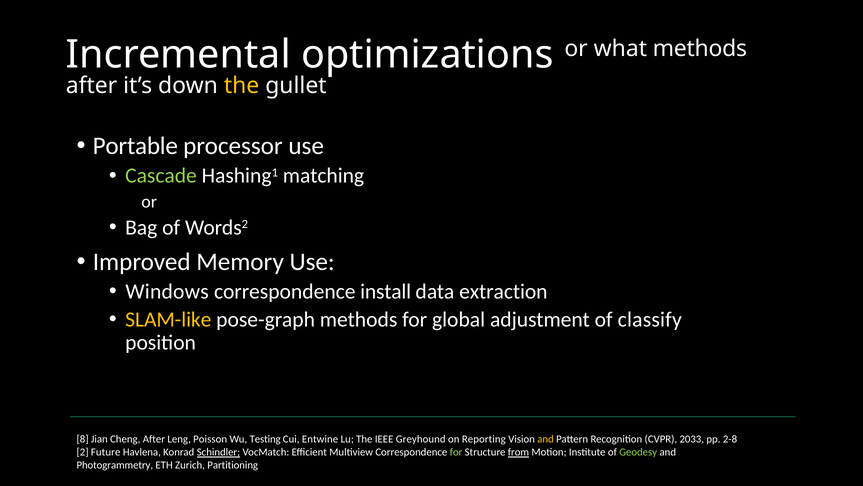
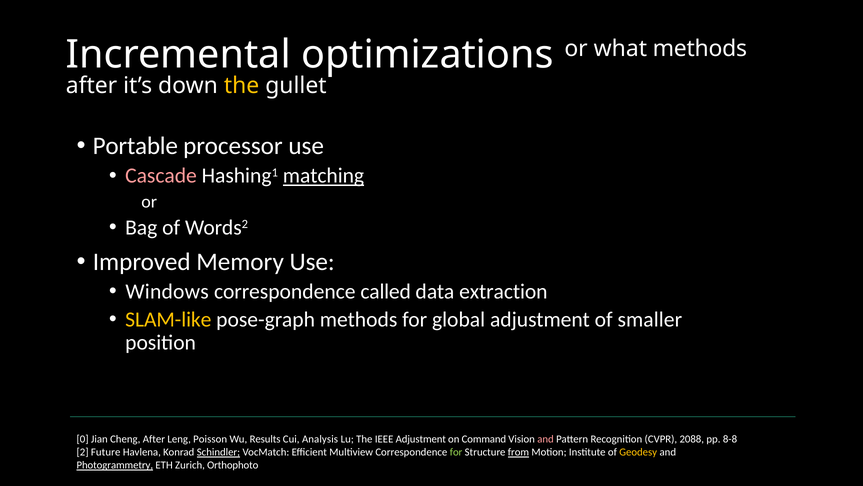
Cascade colour: light green -> pink (161, 176)
matching underline: none -> present (323, 176)
install: install -> called (386, 291)
classify: classify -> smaller (650, 319)
8: 8 -> 0 (83, 439)
Testing: Testing -> Results (265, 439)
Entwine: Entwine -> Analysis (320, 439)
IEEE Greyhound: Greyhound -> Adjustment (421, 439)
Reporting: Reporting -> Command (484, 439)
and colour: yellow -> pink (546, 439)
2033: 2033 -> 2088 (692, 439)
2-8: 2-8 -> 8-8 (730, 439)
Geodesy colour: light green -> yellow (638, 452)
Photogrammetry underline: none -> present (115, 465)
Partitioning: Partitioning -> Orthophoto (233, 465)
